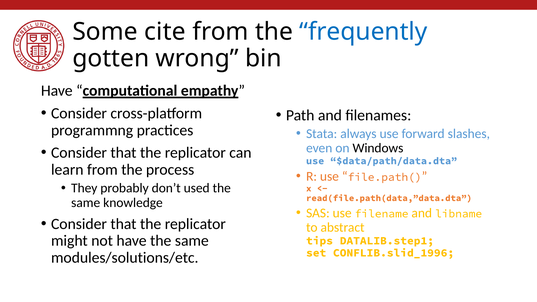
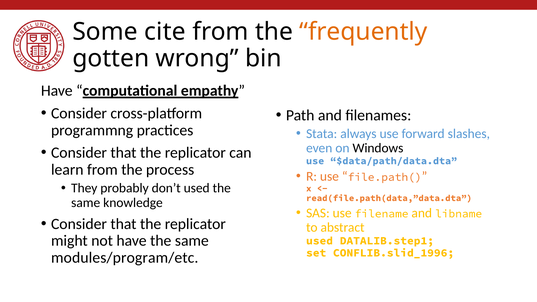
frequently colour: blue -> orange (363, 32)
tips: tips -> used (320, 241)
modules/solutions/etc: modules/solutions/etc -> modules/program/etc (125, 258)
